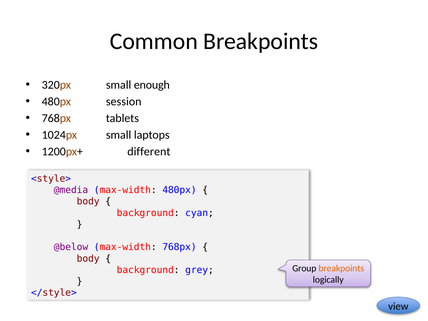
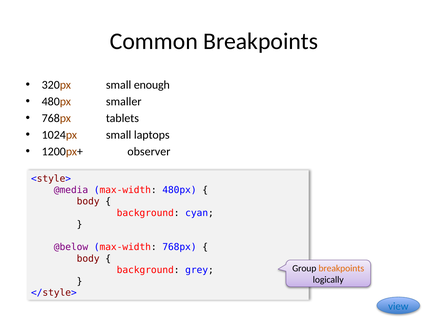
session: session -> smaller (124, 102)
different: different -> observer (149, 152)
view colour: black -> blue (398, 306)
